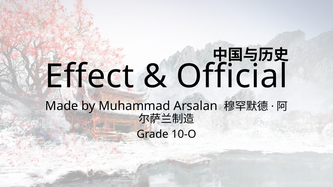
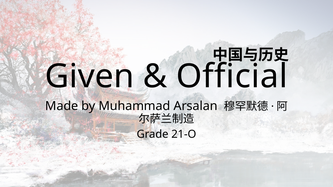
Effect: Effect -> Given (90, 76)
10-O: 10-O -> 21-O (184, 135)
